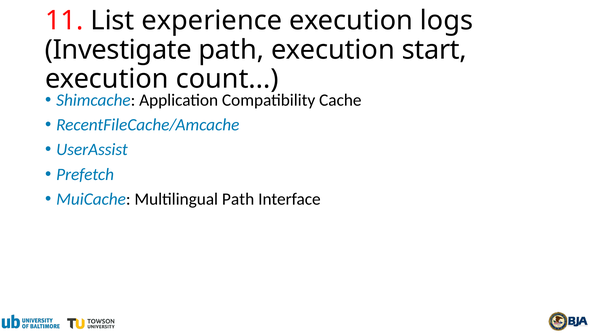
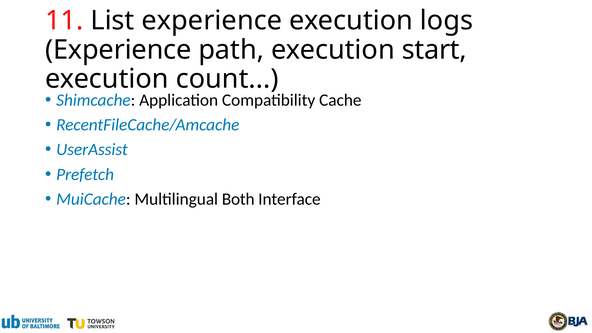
Investigate: Investigate -> Experience (118, 50)
Multilingual Path: Path -> Both (238, 199)
